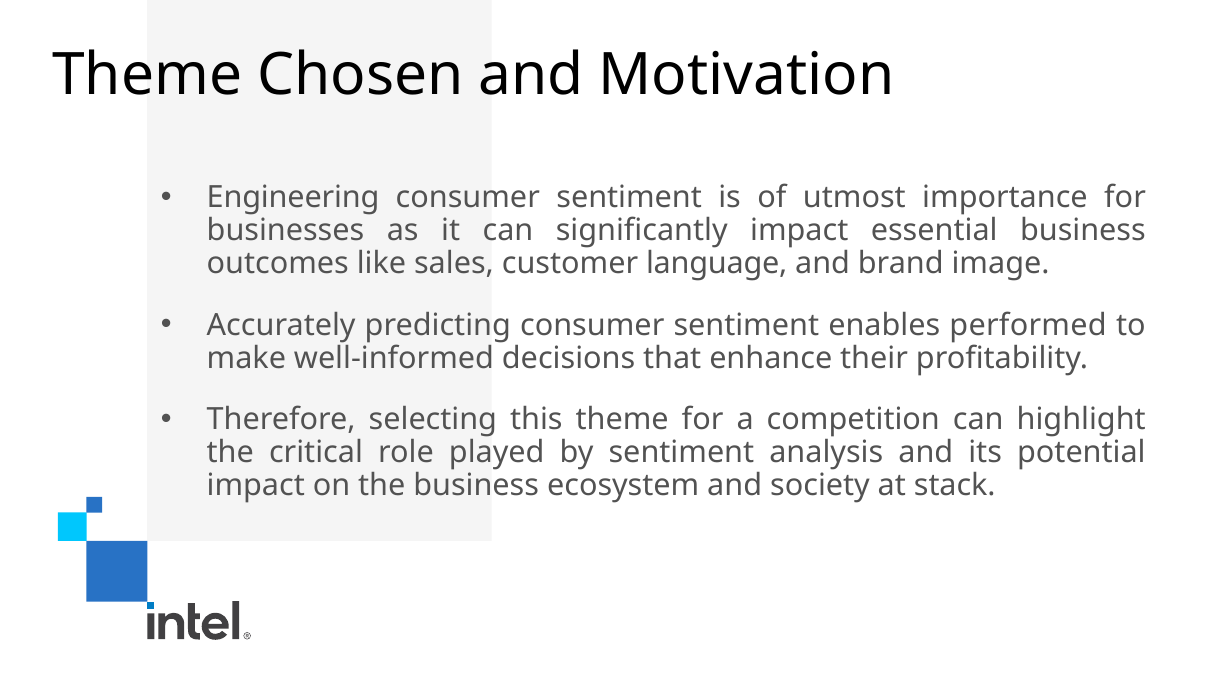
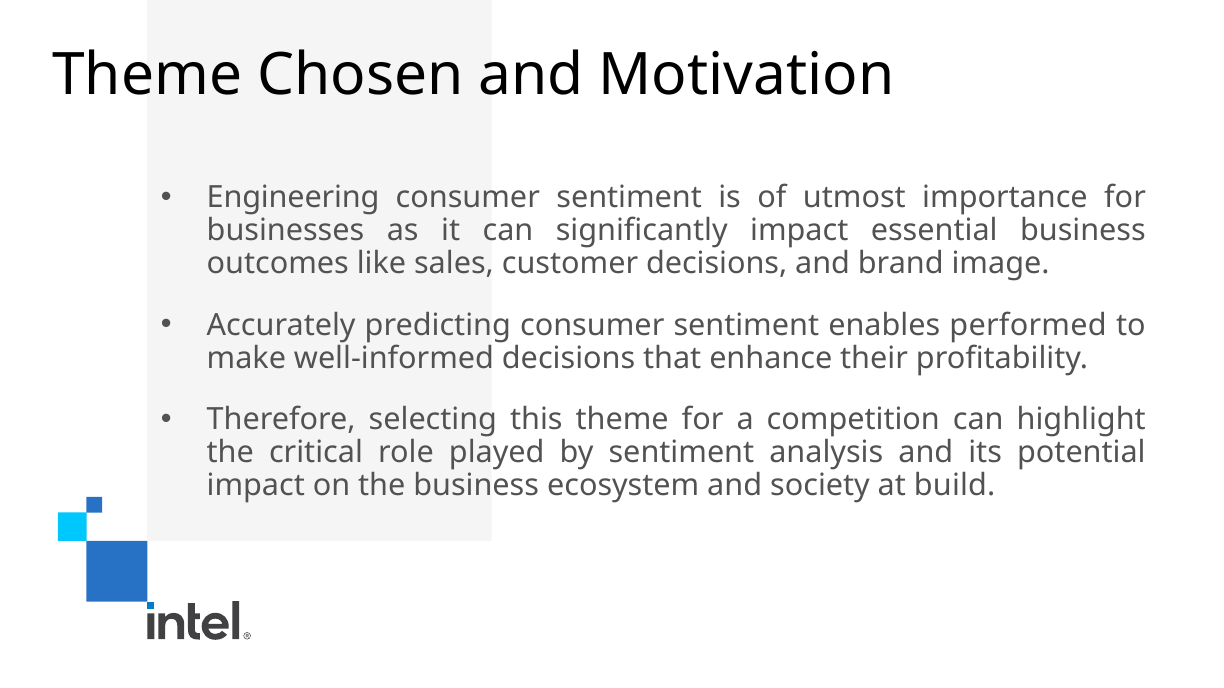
customer language: language -> decisions (717, 263)
stack: stack -> build (955, 486)
